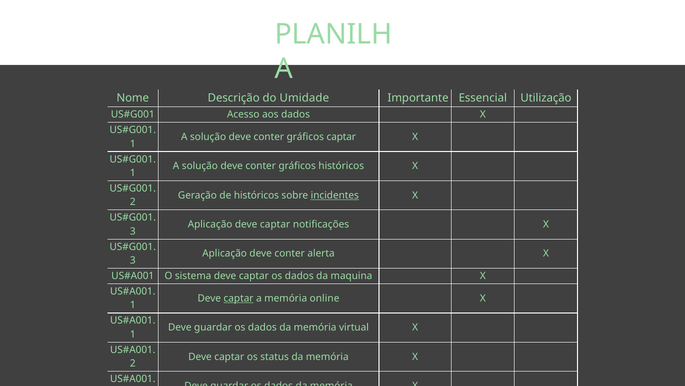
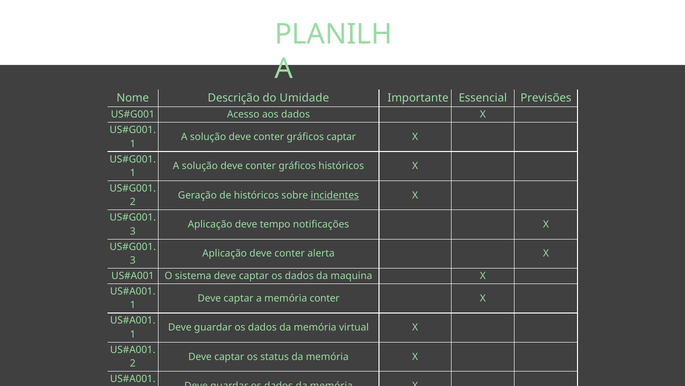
Utilização: Utilização -> Previsões (546, 98)
Aplicação deve captar: captar -> tempo (275, 224)
captar underline: present -> none (239, 298)
memória online: online -> conter (325, 298)
